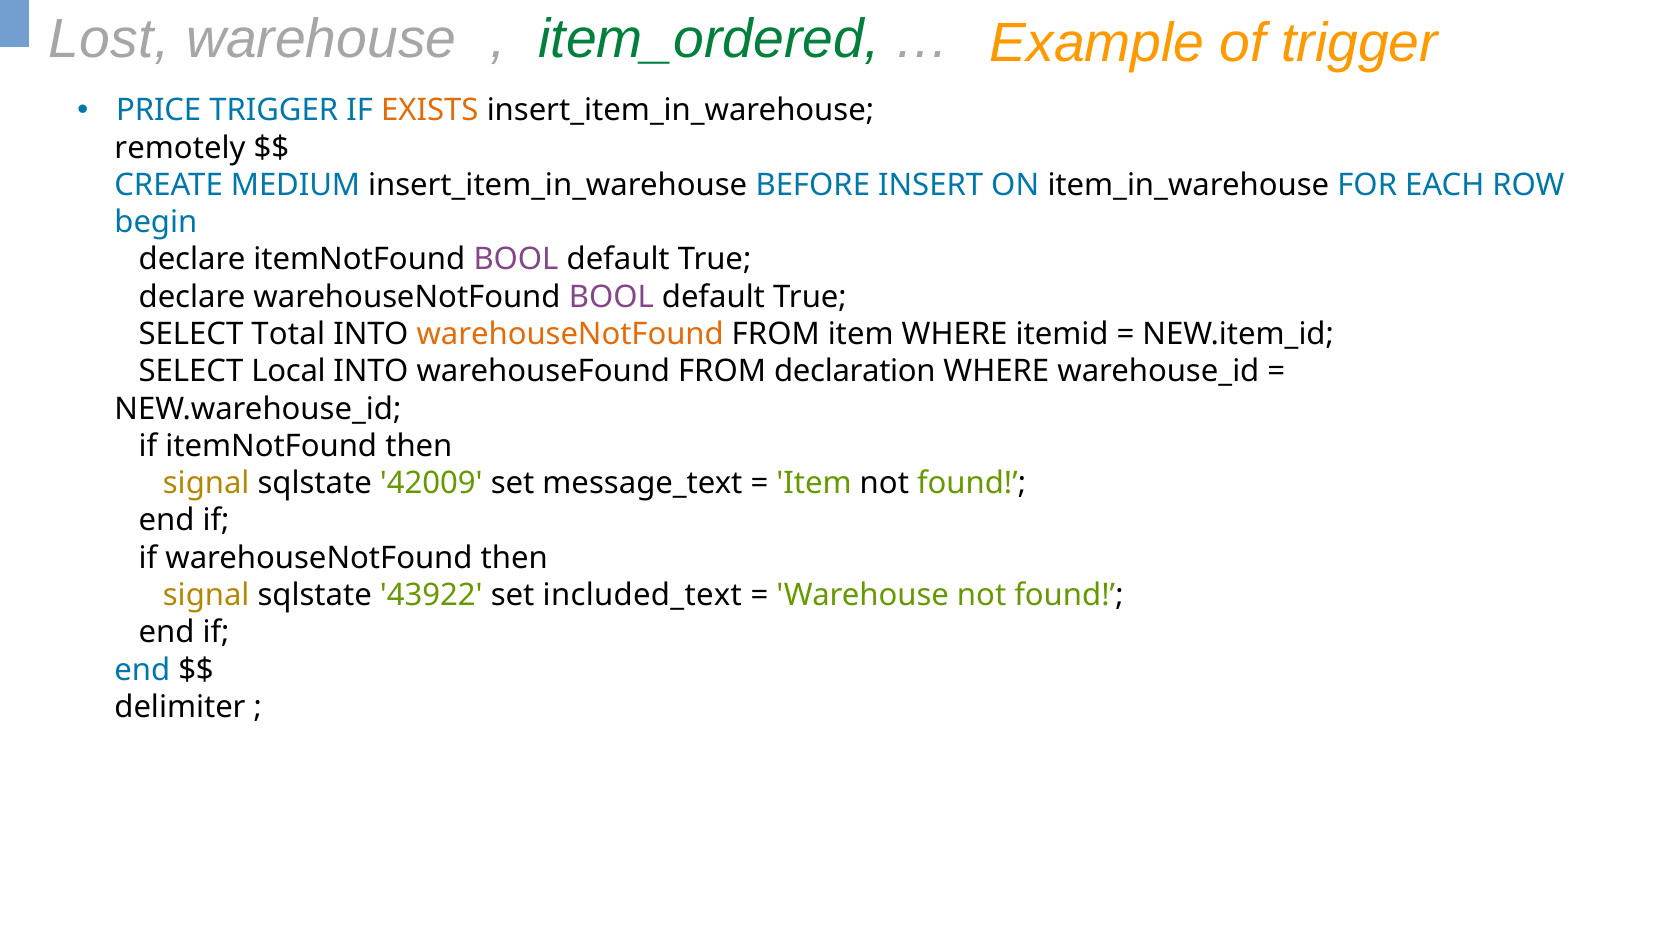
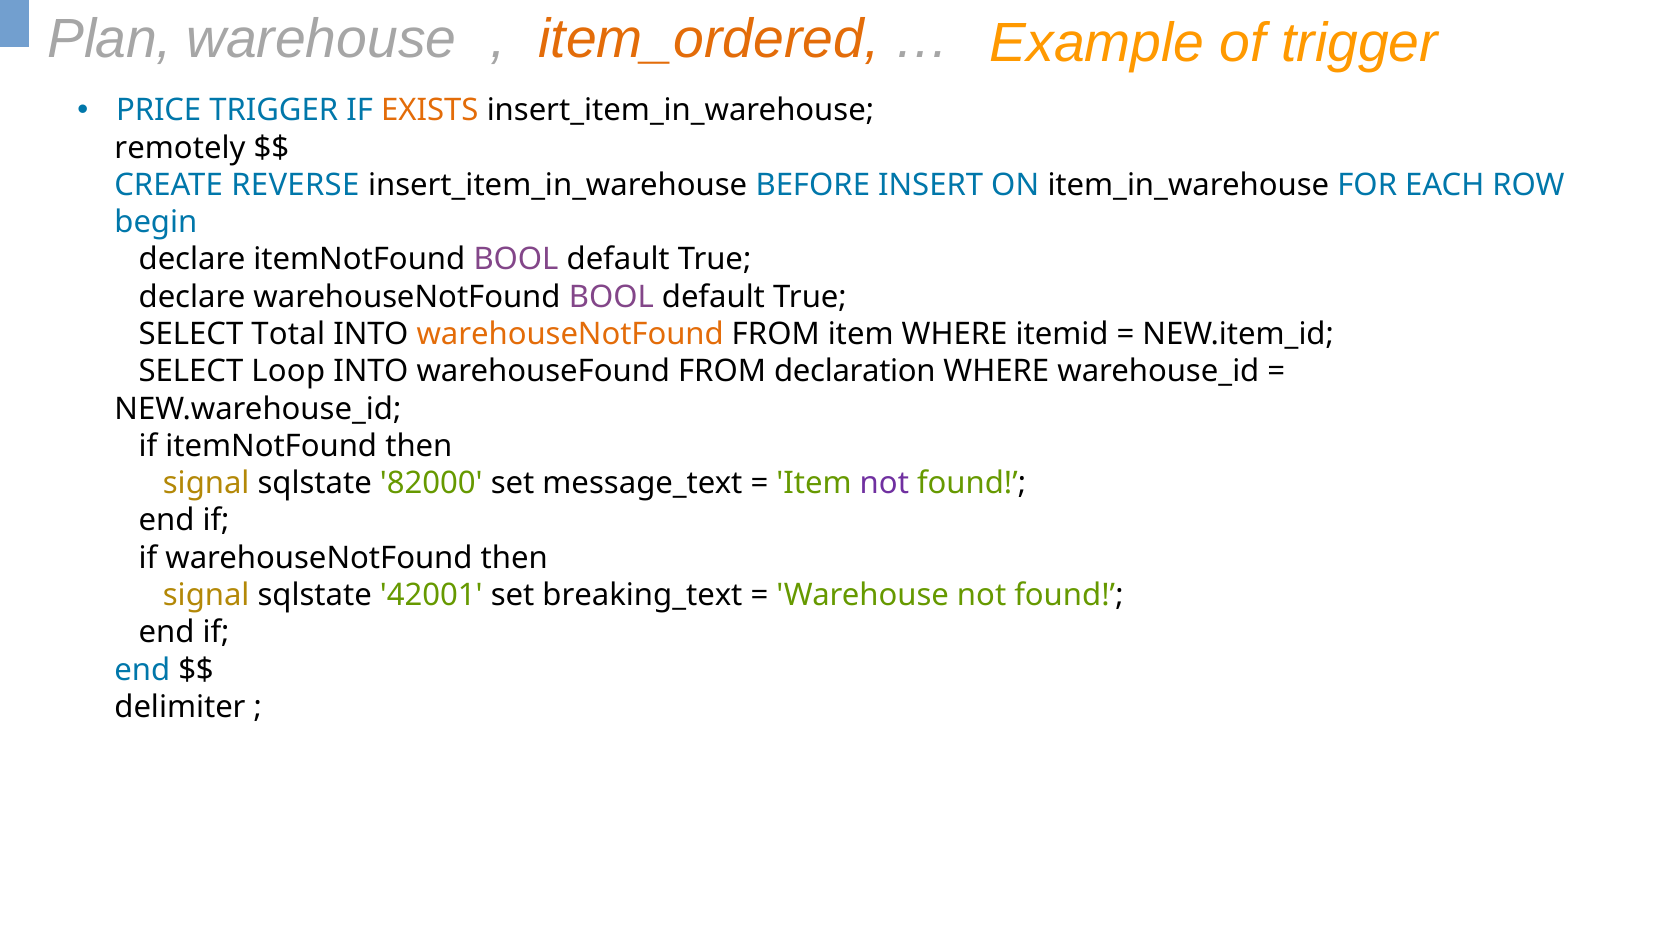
Lost: Lost -> Plan (110, 39)
item_ordered colour: green -> orange (709, 39)
MEDIUM: MEDIUM -> REVERSE (295, 185)
Local: Local -> Loop (288, 372)
42009: 42009 -> 82000 (431, 484)
not colour: black -> purple (884, 484)
43922: 43922 -> 42001 (431, 596)
included_text: included_text -> breaking_text (642, 596)
